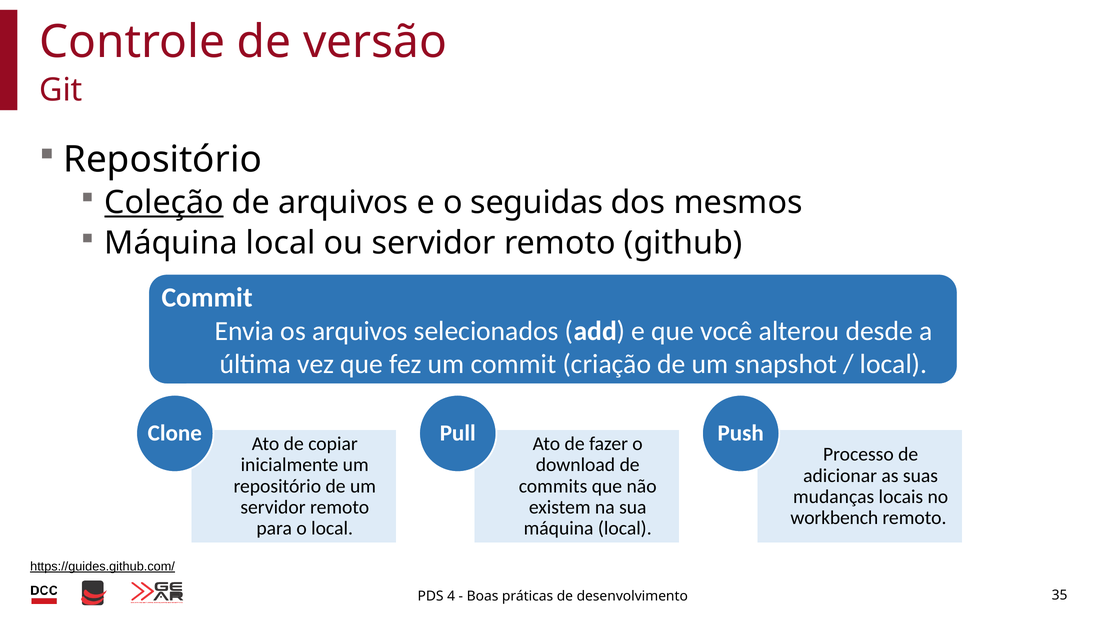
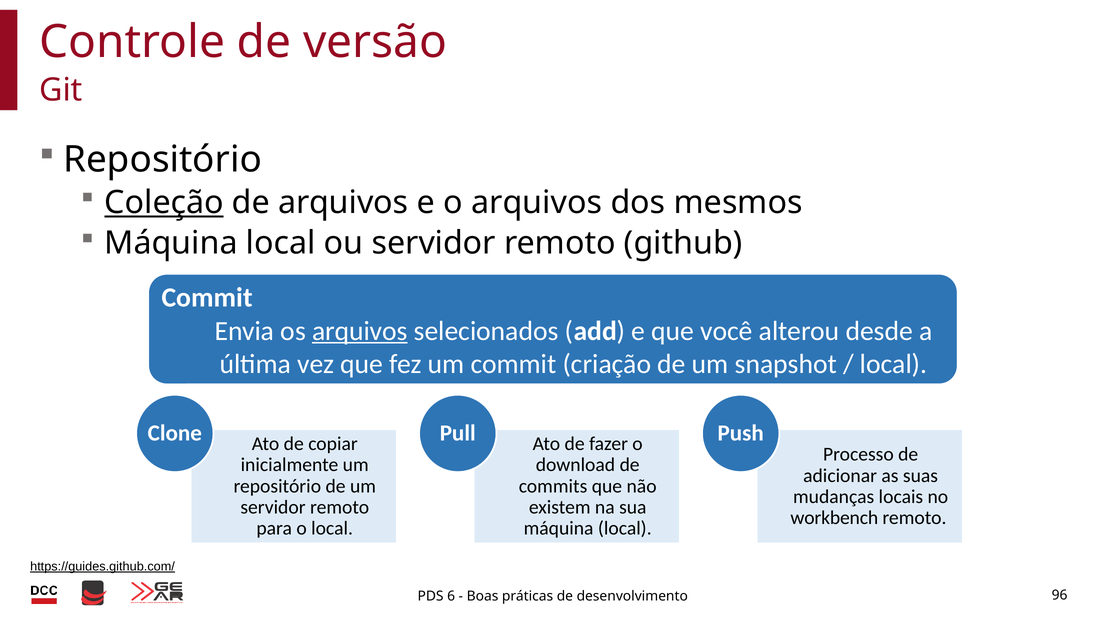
o seguidas: seguidas -> arquivos (537, 203)
arquivos underline: none -> present (360, 331)
4: 4 -> 6 (451, 596)
35: 35 -> 96 (1060, 595)
